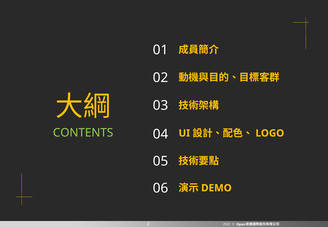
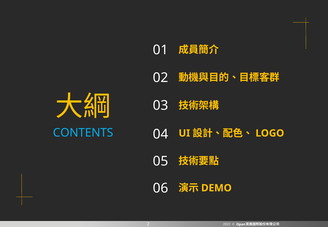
CONTENTS colour: light green -> light blue (83, 133)
